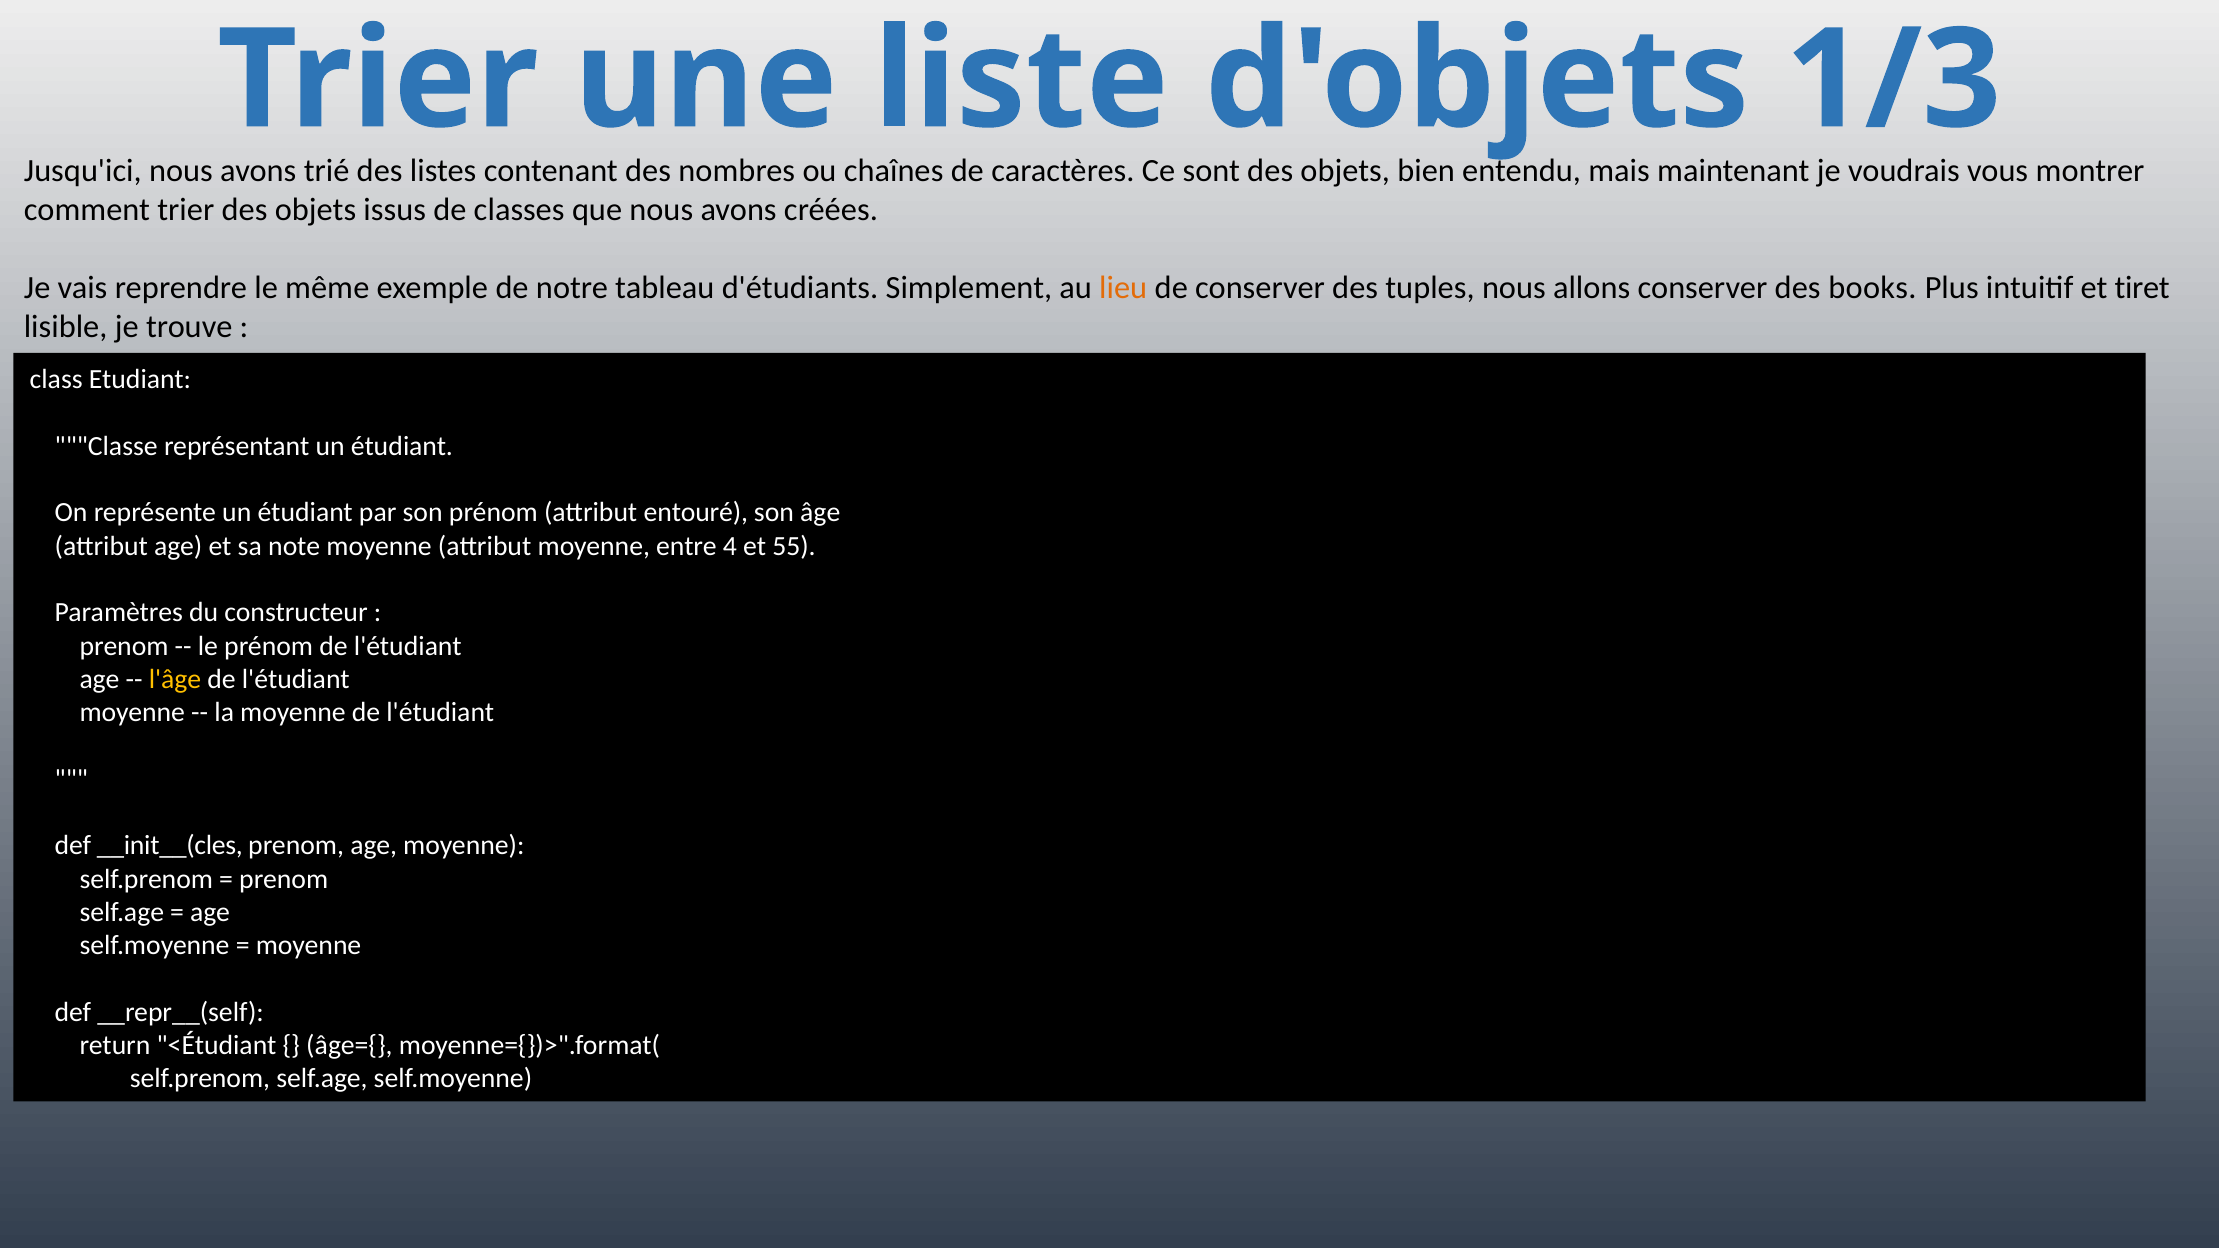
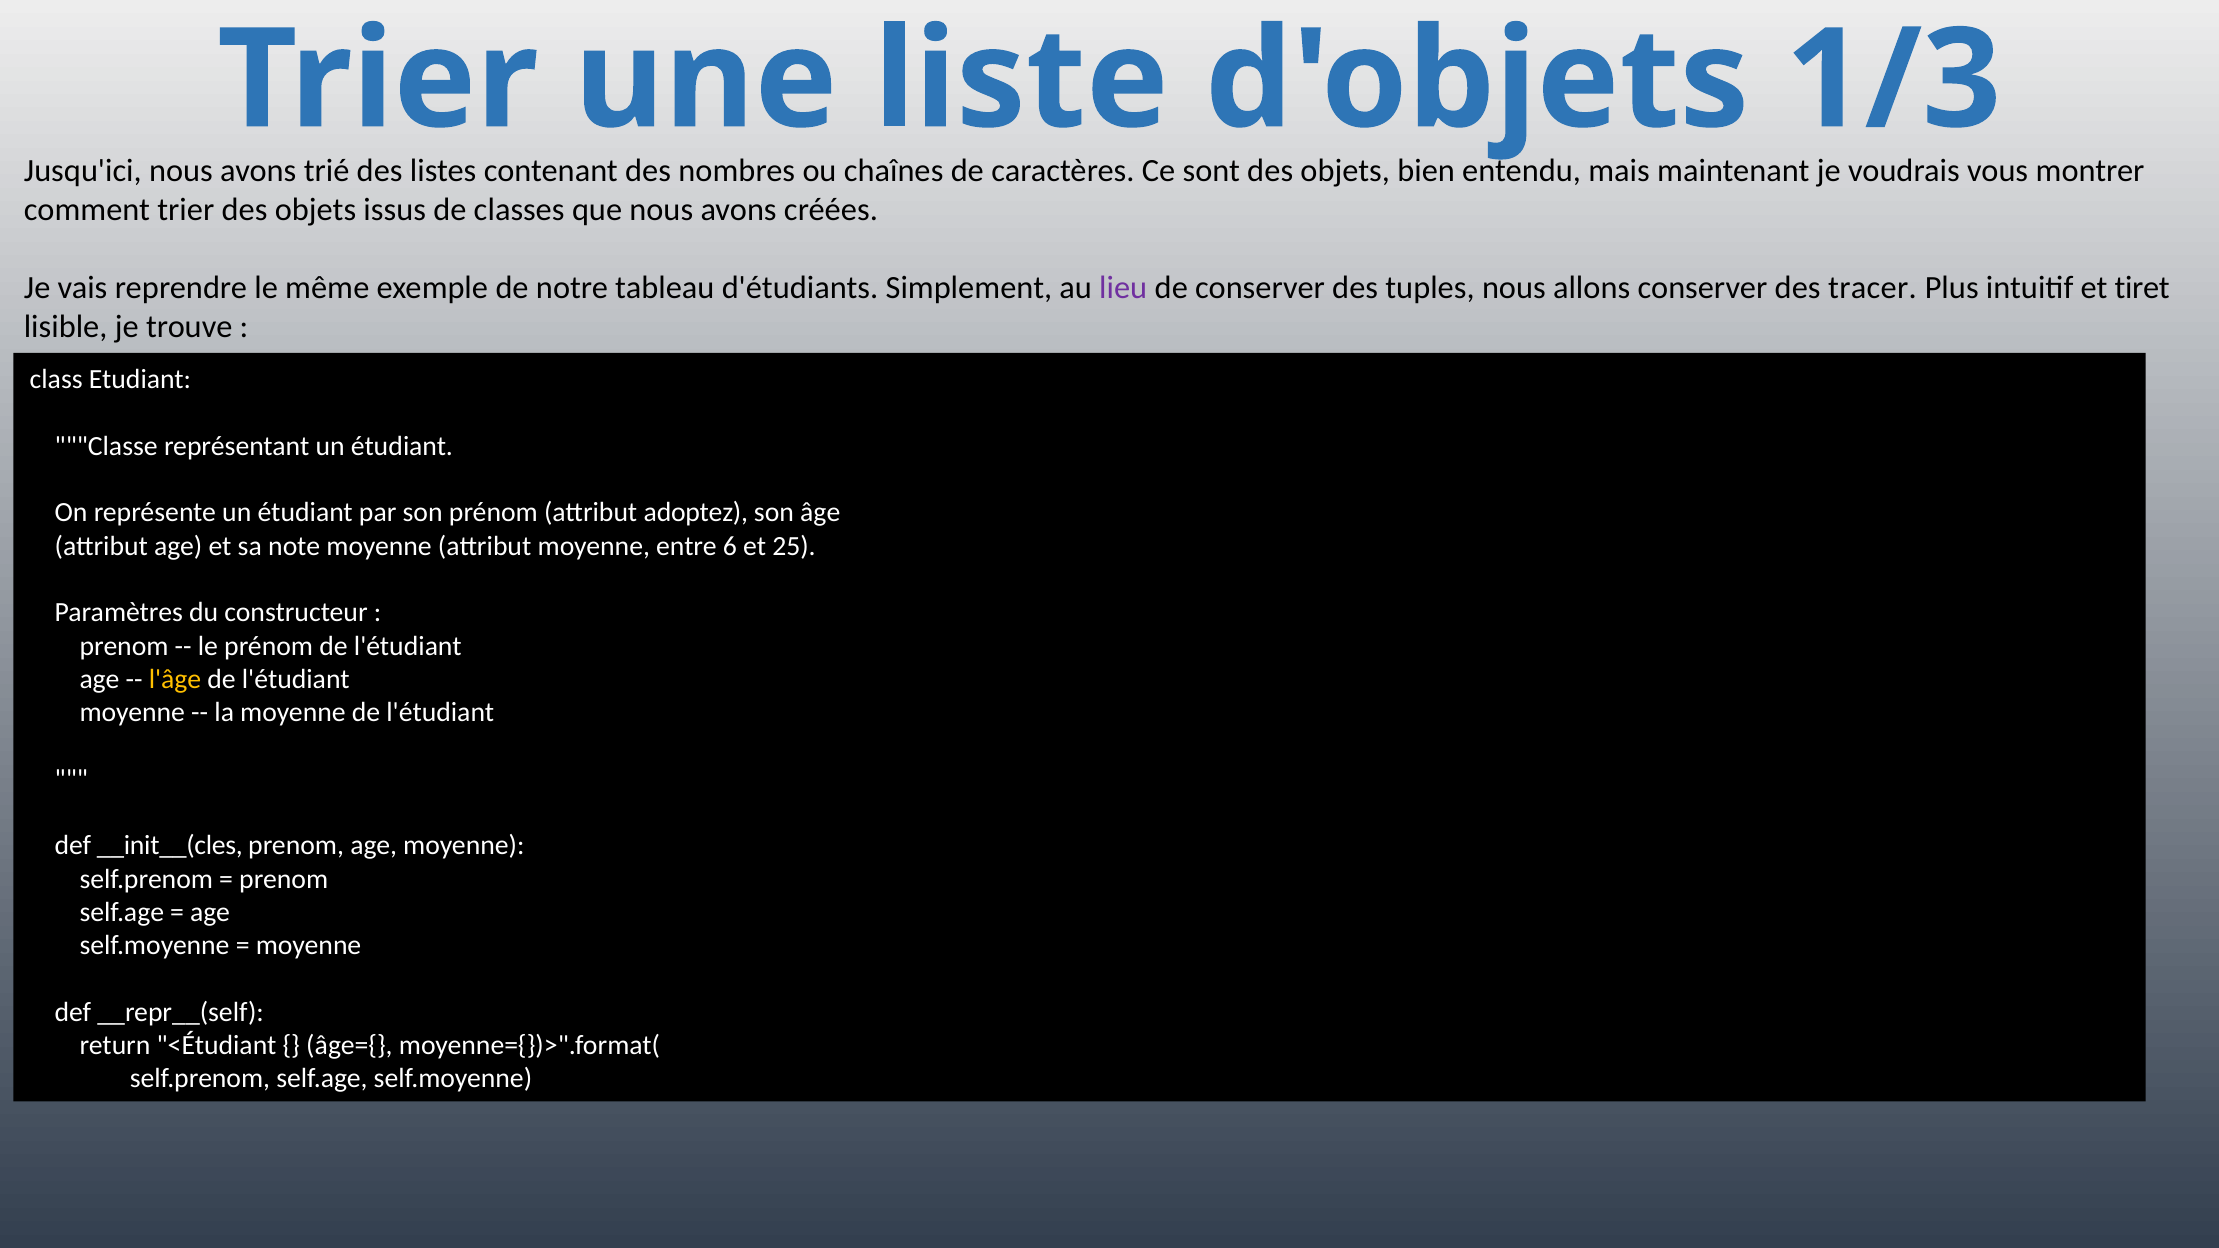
lieu colour: orange -> purple (1123, 288)
books: books -> tracer (1872, 288)
entouré: entouré -> adoptez (696, 513)
4: 4 -> 6 (730, 546)
55: 55 -> 25 (794, 546)
